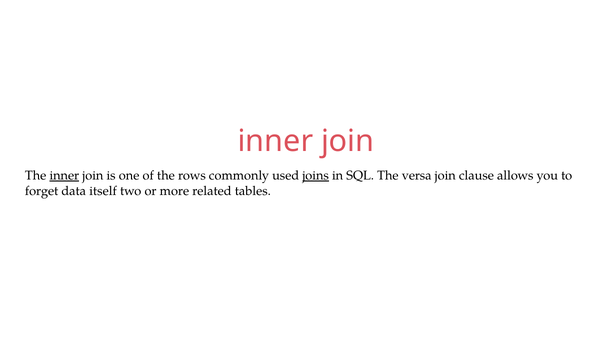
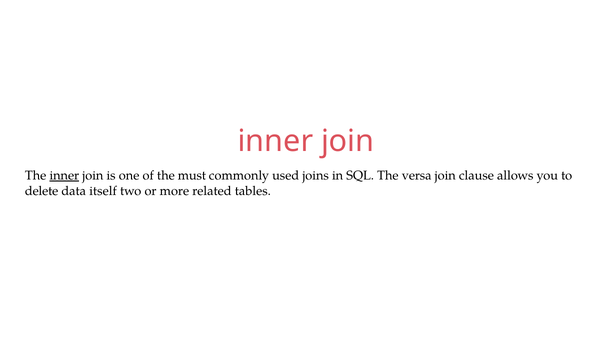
rows: rows -> must (192, 176)
joins underline: present -> none (316, 176)
forget: forget -> delete (42, 191)
